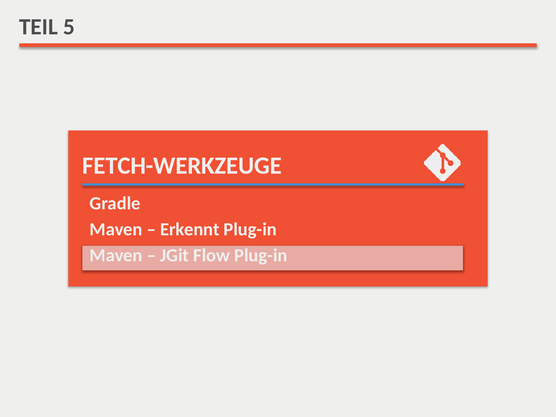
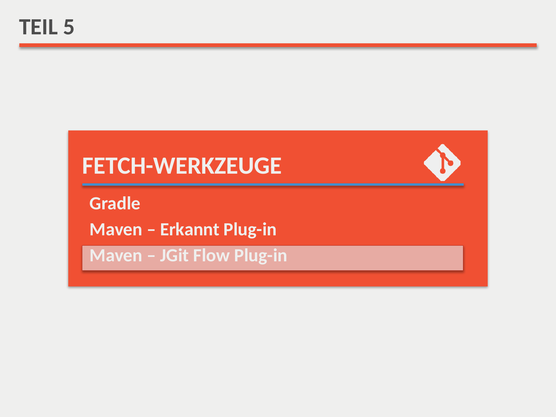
Erkennt: Erkennt -> Erkannt (190, 229)
